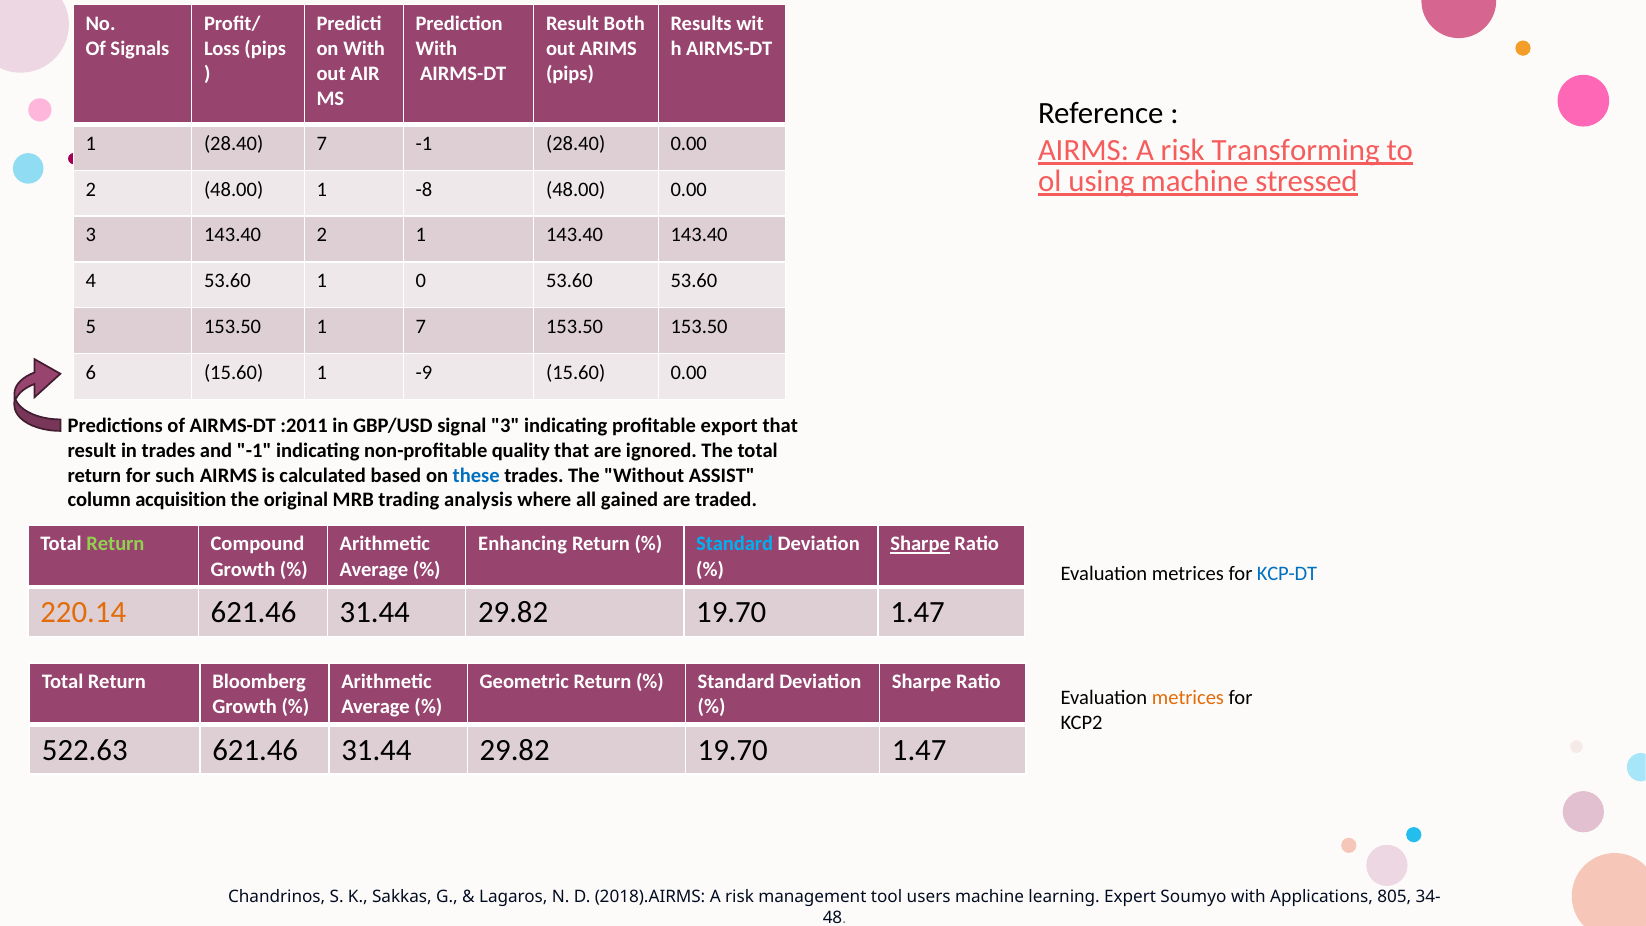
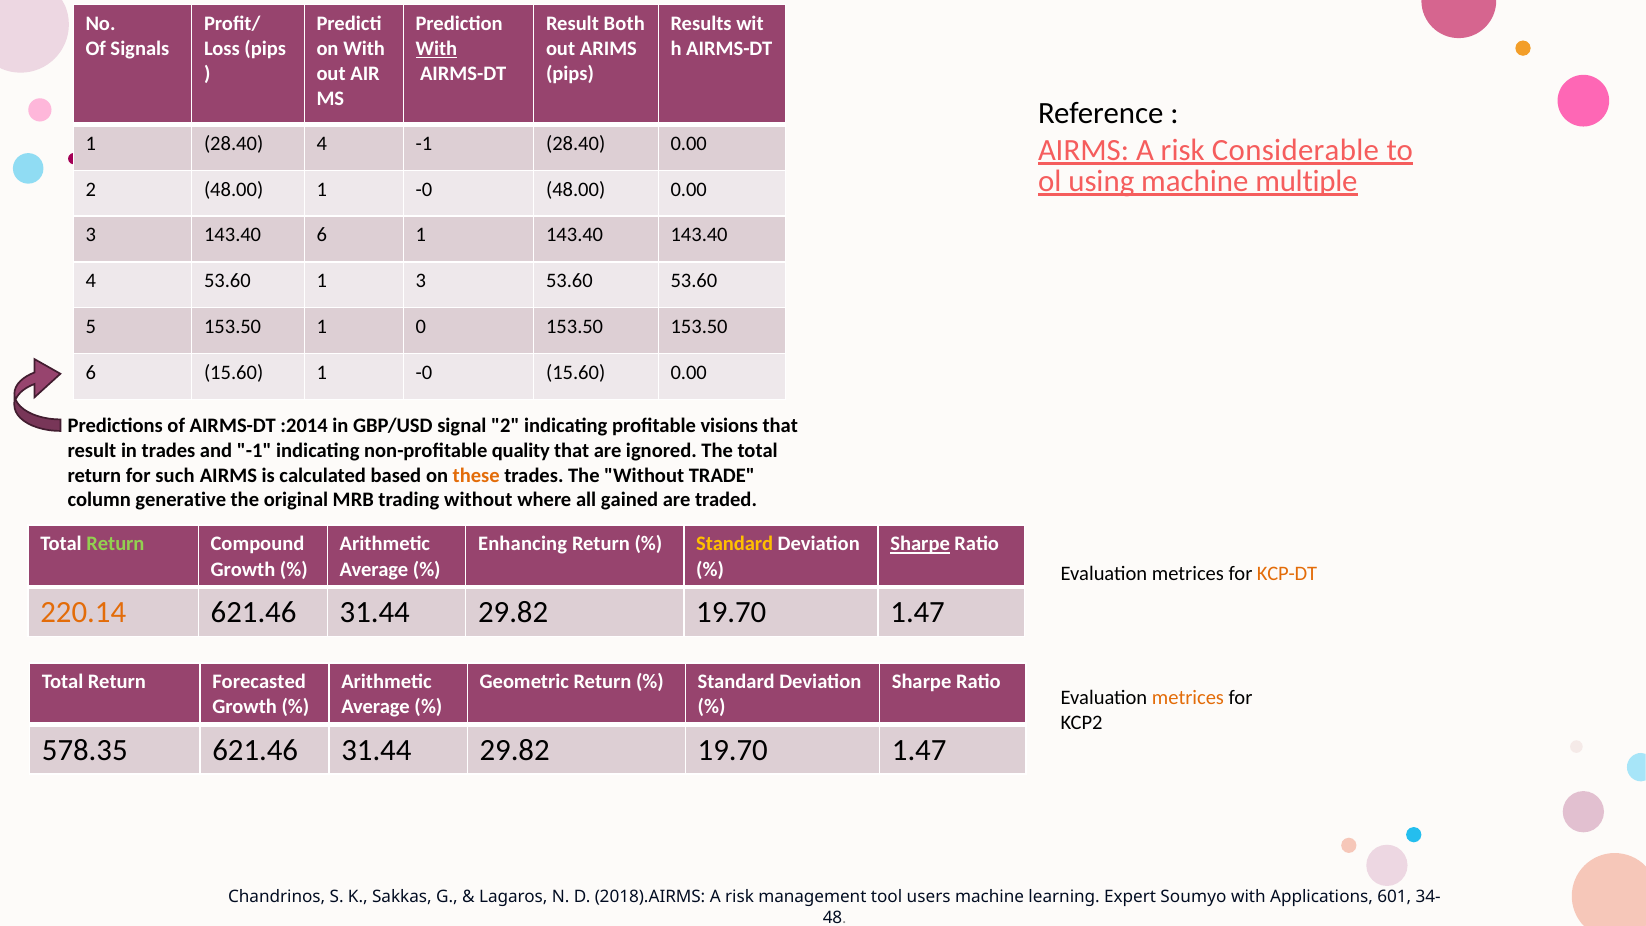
With underline: none -> present (436, 49)
7: 7 -> 4 (322, 143)
Transforming: Transforming -> Considerable (1296, 150)
stressed: stressed -> multiple (1306, 181)
-8: -8 -> -0 (424, 189)
2: 2 -> 6 (322, 235)
1 0: 0 -> 3 (421, 281)
1 7: 7 -> 0 (421, 327)
-9: -9 -> -0 (424, 372)
:2011: :2011 -> :2014 (304, 426)
signal 3: 3 -> 2 (505, 426)
export: export -> visions (729, 426)
these colour: blue -> orange (476, 475)
ASSIST: ASSIST -> TRADE (722, 475)
acquisition: acquisition -> generative (181, 500)
trading analysis: analysis -> without (478, 500)
Standard colour: light blue -> yellow (735, 544)
KCP-DT colour: blue -> orange (1287, 574)
Bloomberg: Bloomberg -> Forecasted (259, 682)
522.63: 522.63 -> 578.35 (85, 750)
805: 805 -> 601 (1394, 897)
